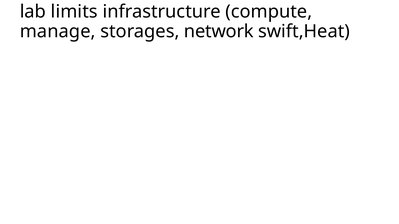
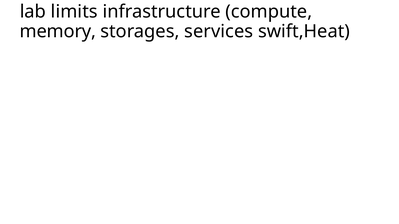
manage: manage -> memory (58, 31)
network: network -> services (219, 31)
